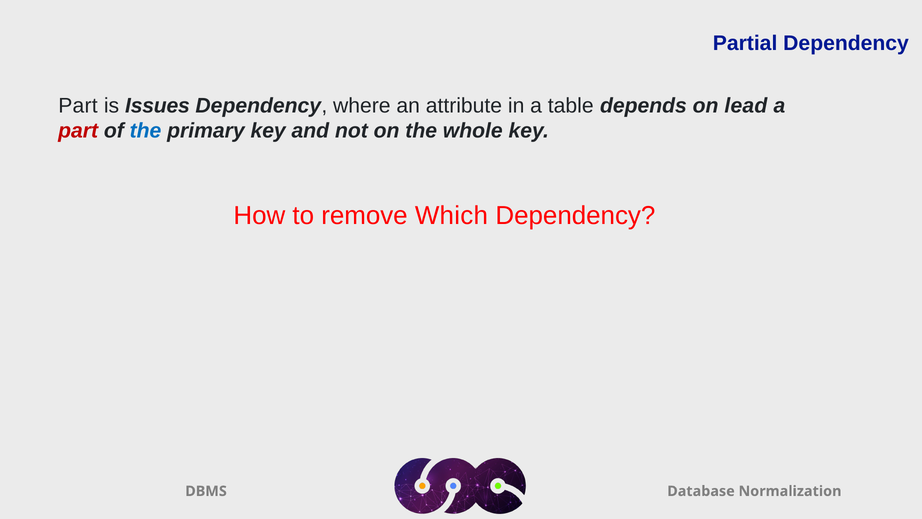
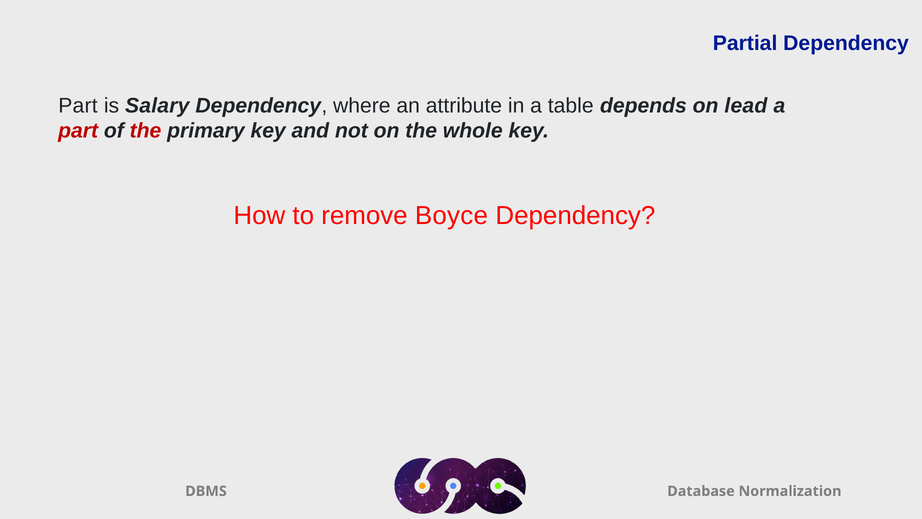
Issues: Issues -> Salary (157, 106)
the colour: blue -> red (145, 131)
Which: Which -> Boyce (451, 215)
